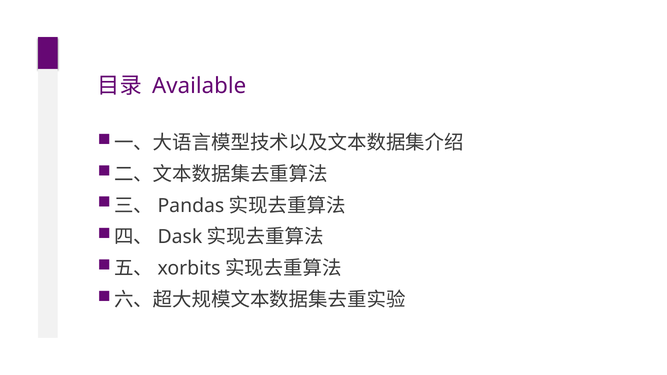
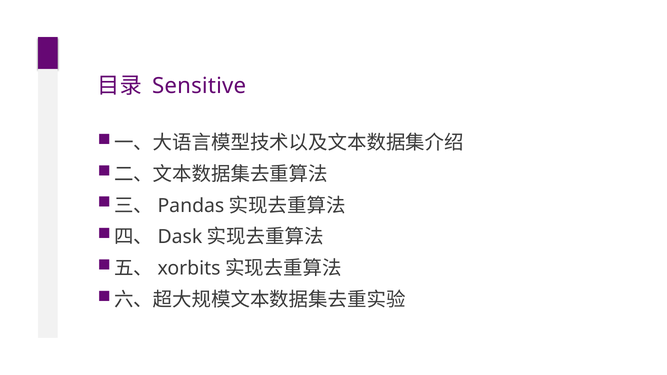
Available: Available -> Sensitive (199, 86)
